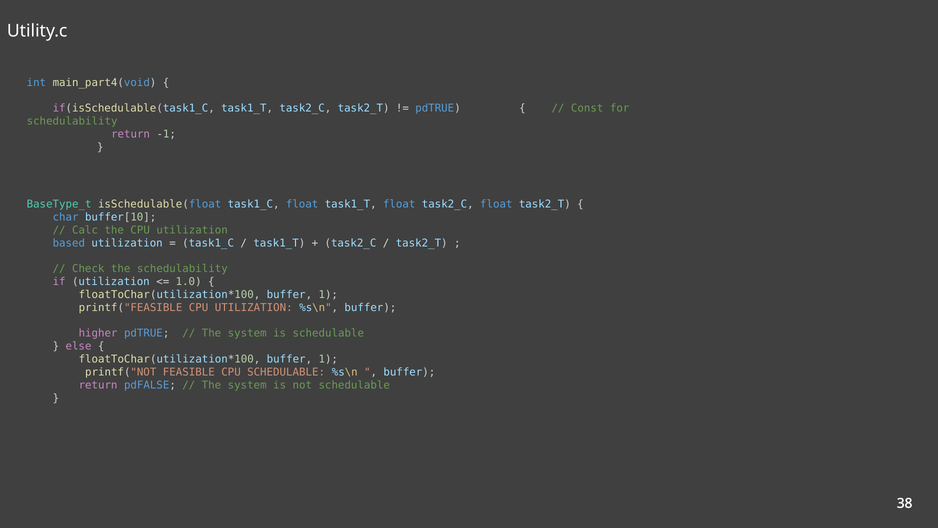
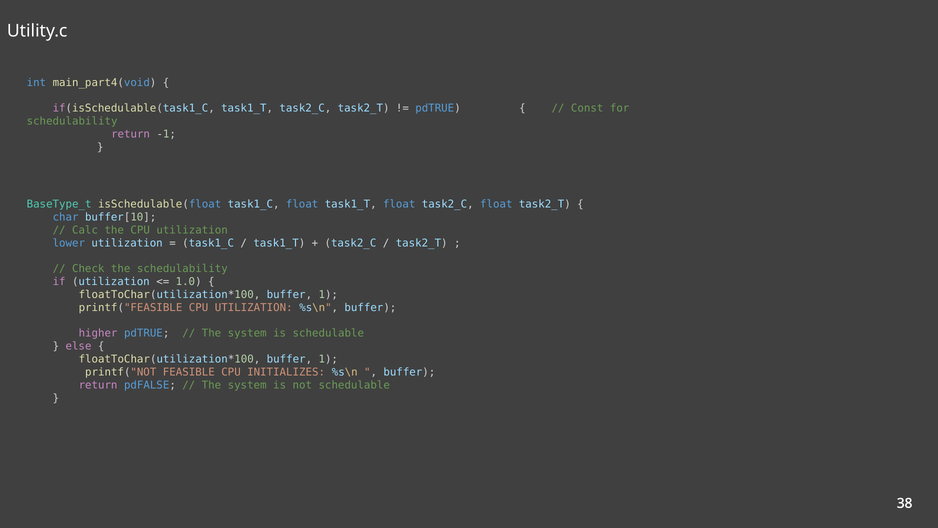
based: based -> lower (69, 243)
CPU SCHEDULABLE: SCHEDULABLE -> INITIALIZES (286, 372)
